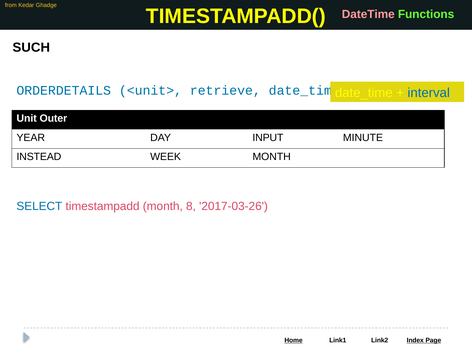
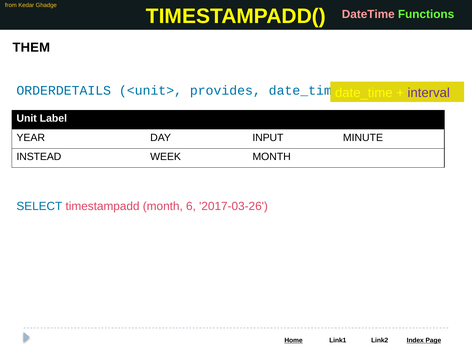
SUCH: SUCH -> THEM (31, 47)
retrieve: retrieve -> provides (225, 90)
interval colour: blue -> purple (429, 93)
Outer: Outer -> Label (53, 118)
8: 8 -> 6 (191, 206)
